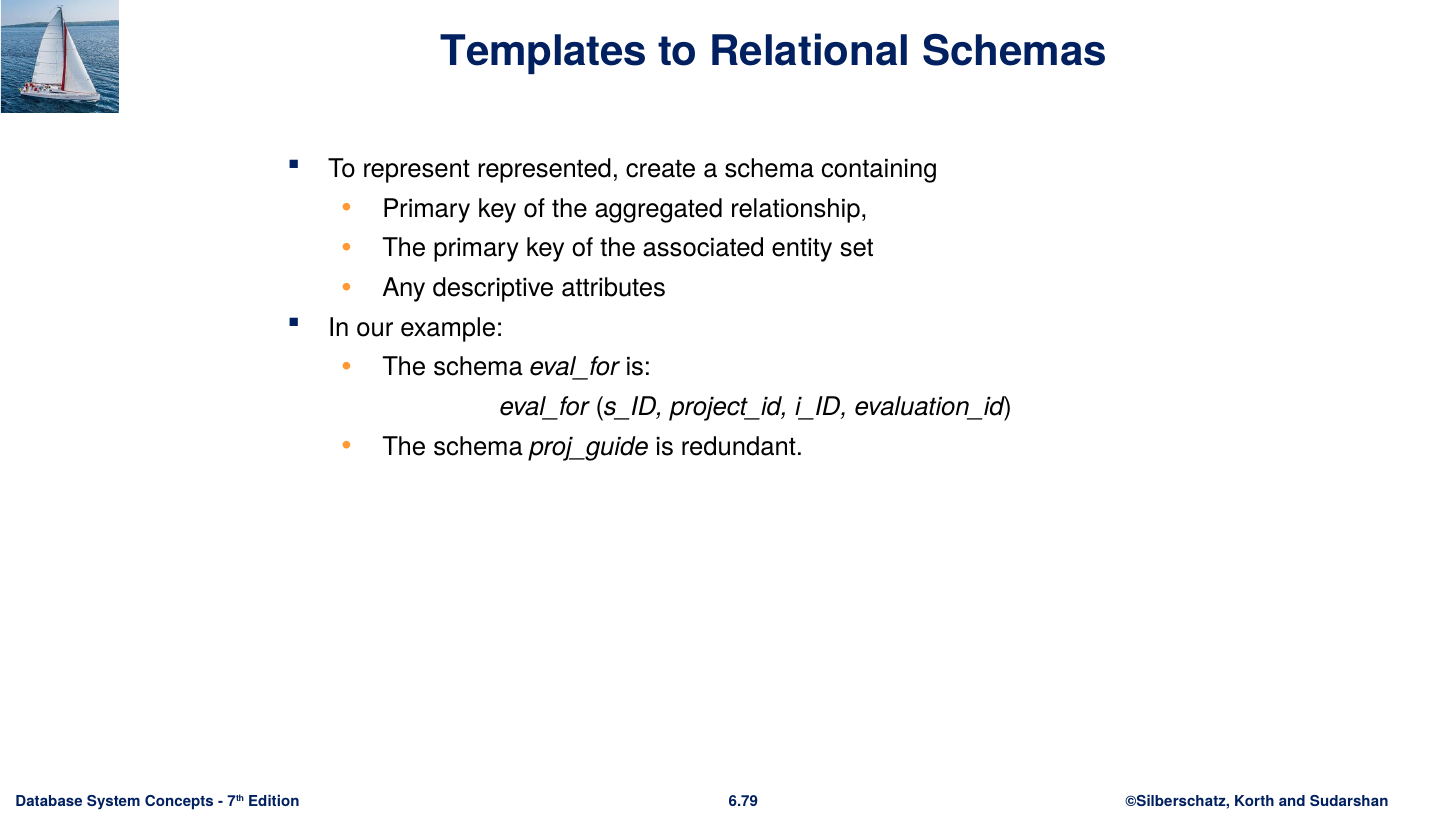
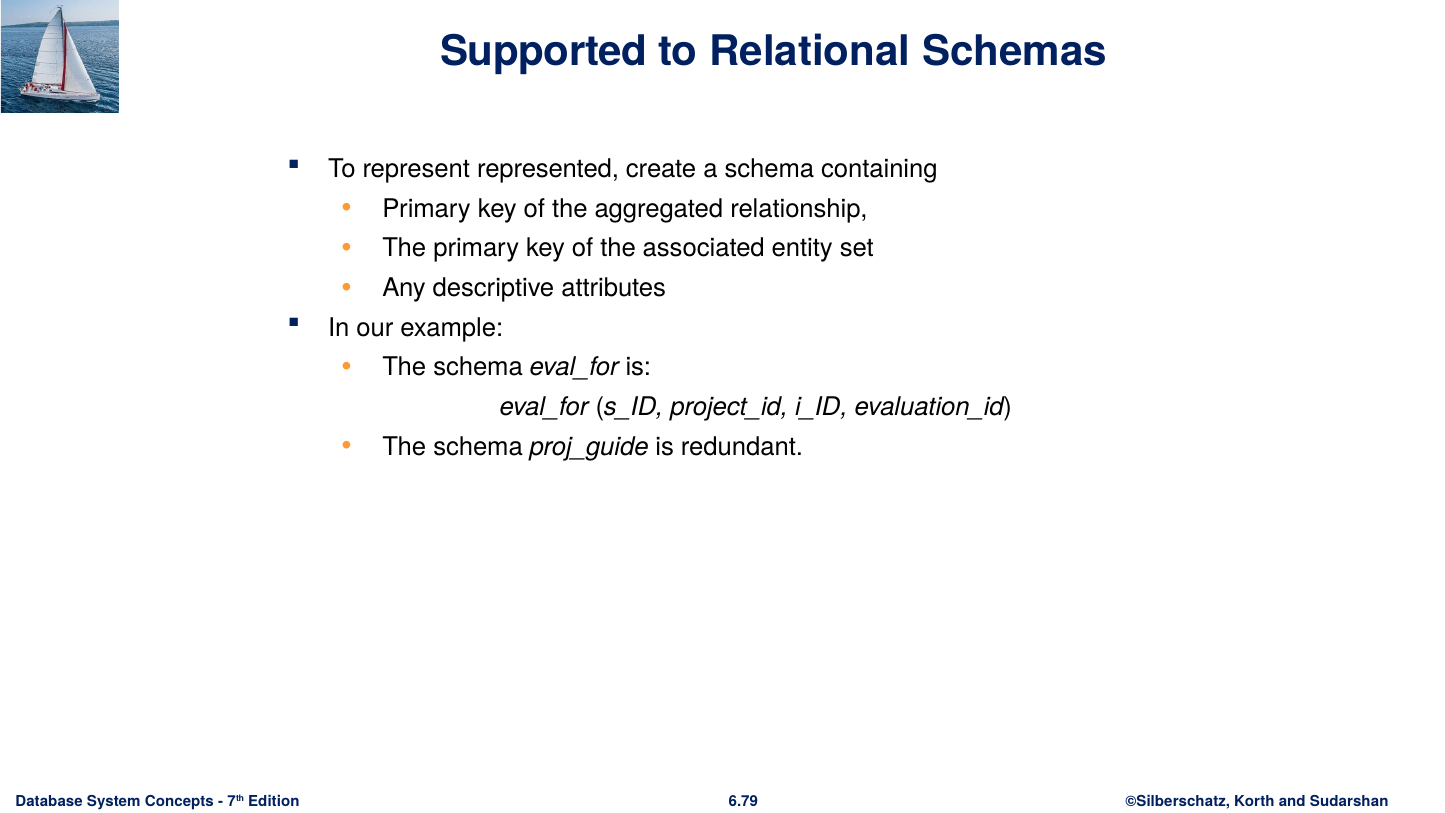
Templates: Templates -> Supported (544, 51)
